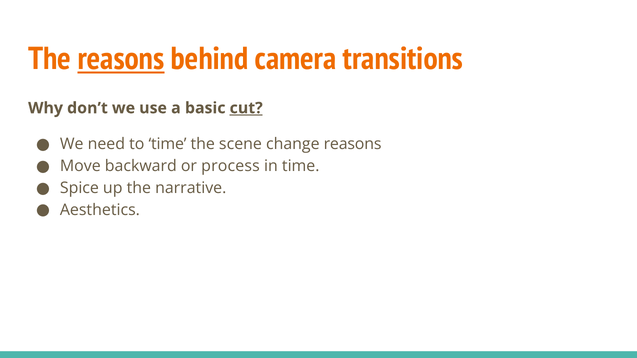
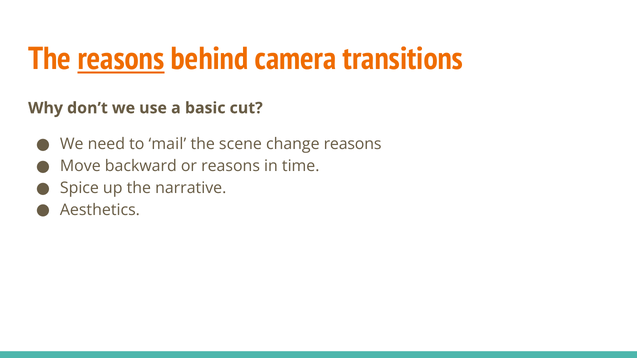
cut underline: present -> none (246, 108)
to time: time -> mail (167, 144)
or process: process -> reasons (231, 166)
